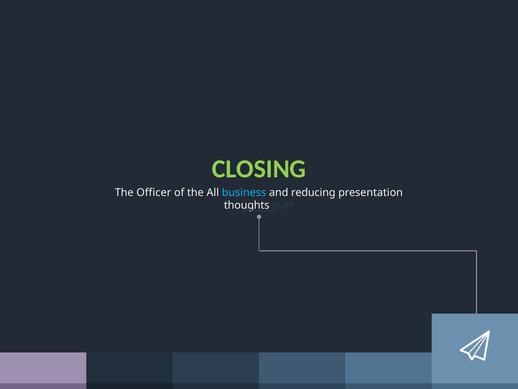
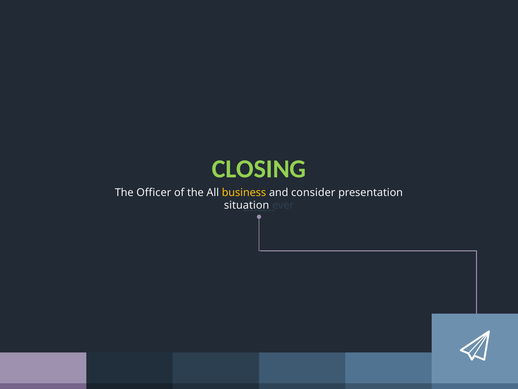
business colour: light blue -> yellow (244, 192)
reducing: reducing -> consider (313, 192)
thoughts: thoughts -> situation (247, 205)
